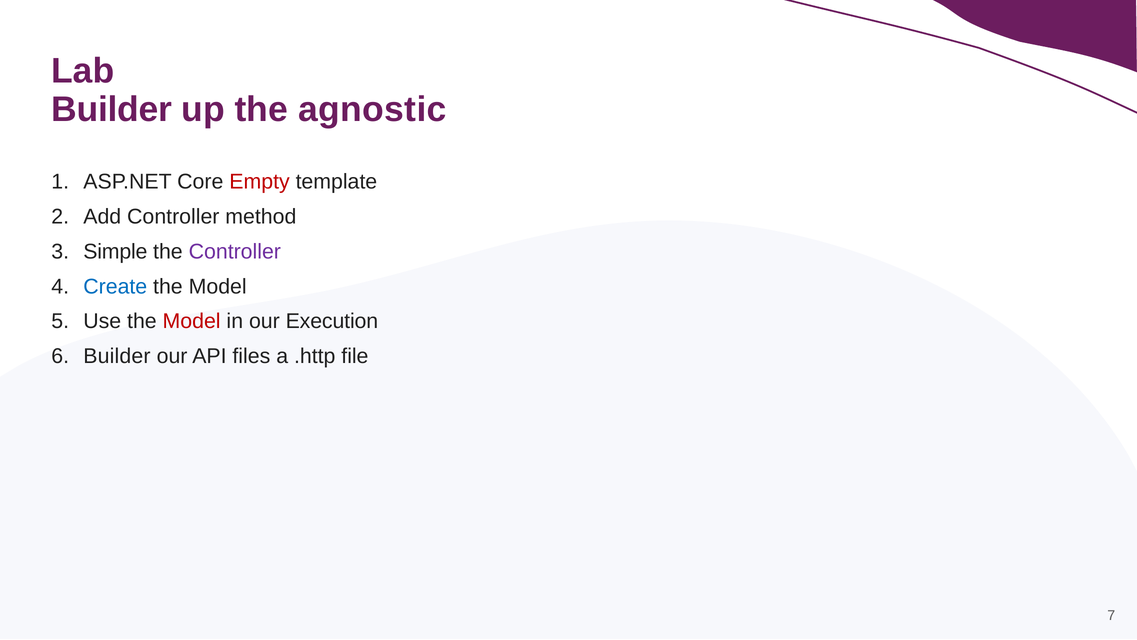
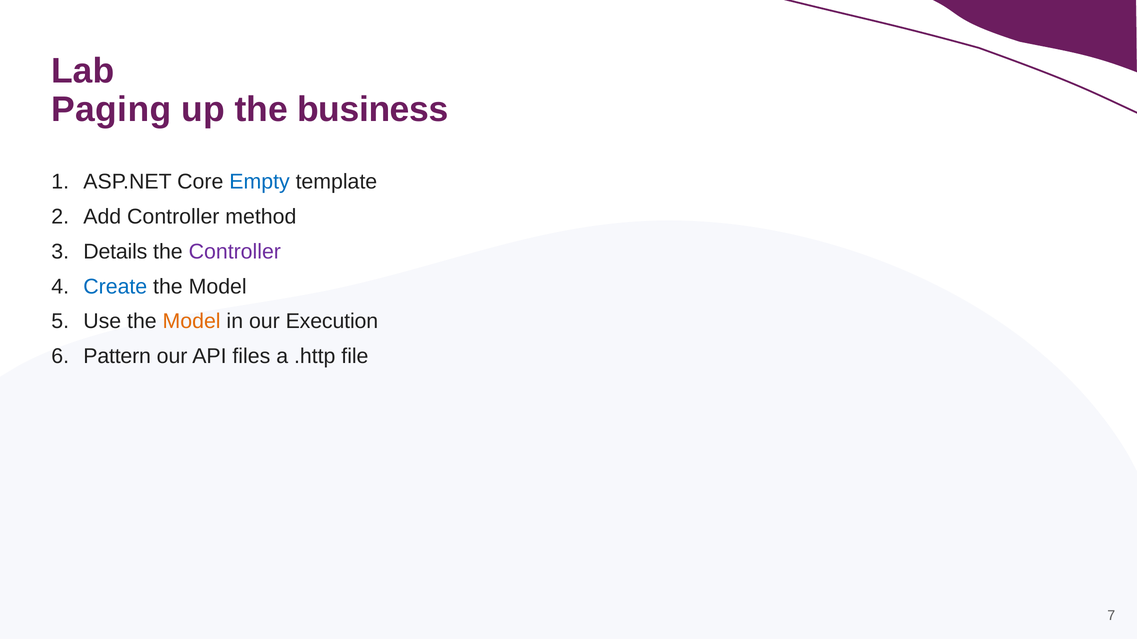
Builder: Builder -> Paging (111, 109)
agnostic: agnostic -> business (373, 109)
Empty colour: red -> blue (260, 182)
Simple: Simple -> Details (115, 251)
Model colour: red -> orange (192, 321)
Builder: Builder -> Pattern (117, 356)
